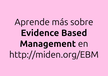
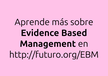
http://miden.org/EBM: http://miden.org/EBM -> http://futuro.org/EBM (54, 55)
